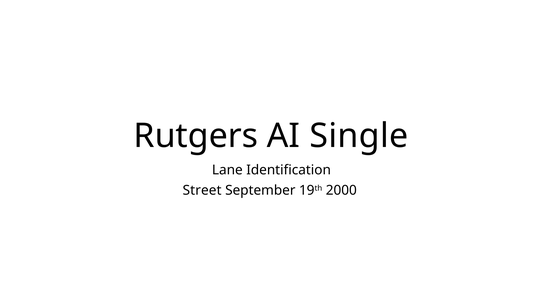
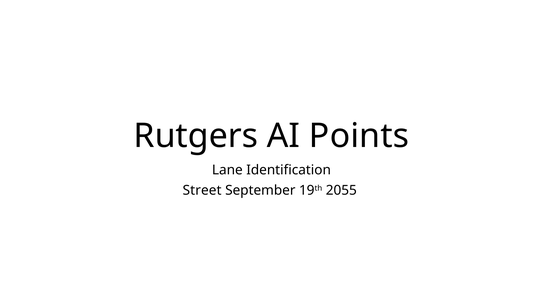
Single: Single -> Points (359, 136)
2000: 2000 -> 2055 (341, 190)
